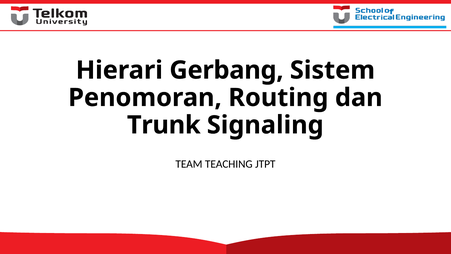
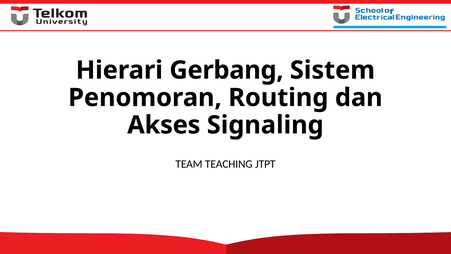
Trunk: Trunk -> Akses (164, 125)
